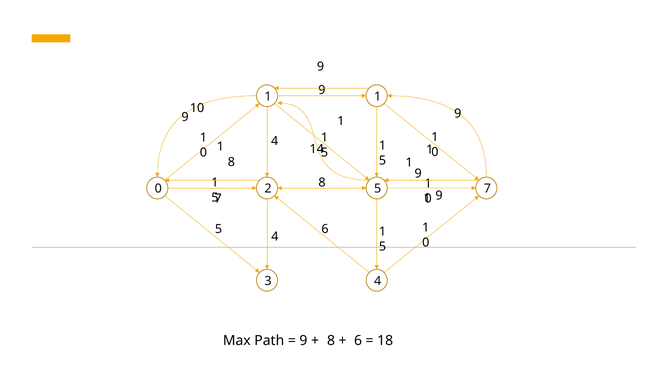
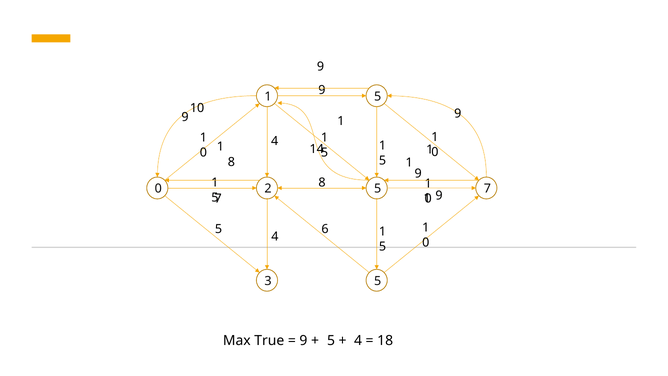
1: 1 -> 5 (378, 97)
3 4: 4 -> 5 (378, 281)
Path: Path -> True (269, 340)
8: 8 -> 5 (331, 340)
6: 6 -> 4 (358, 340)
